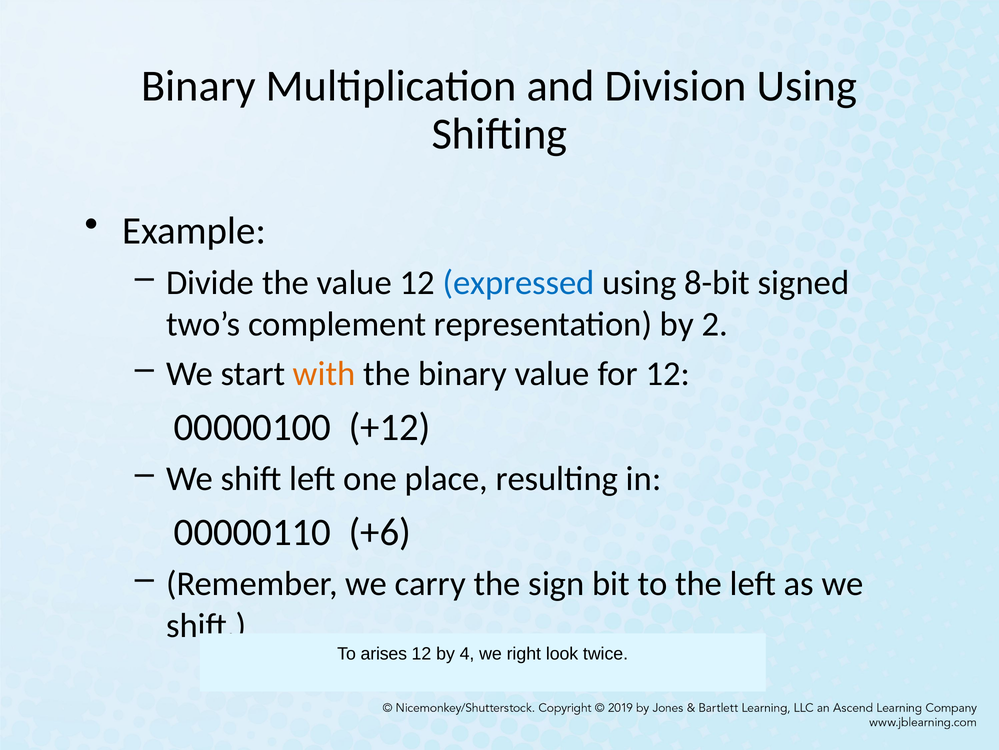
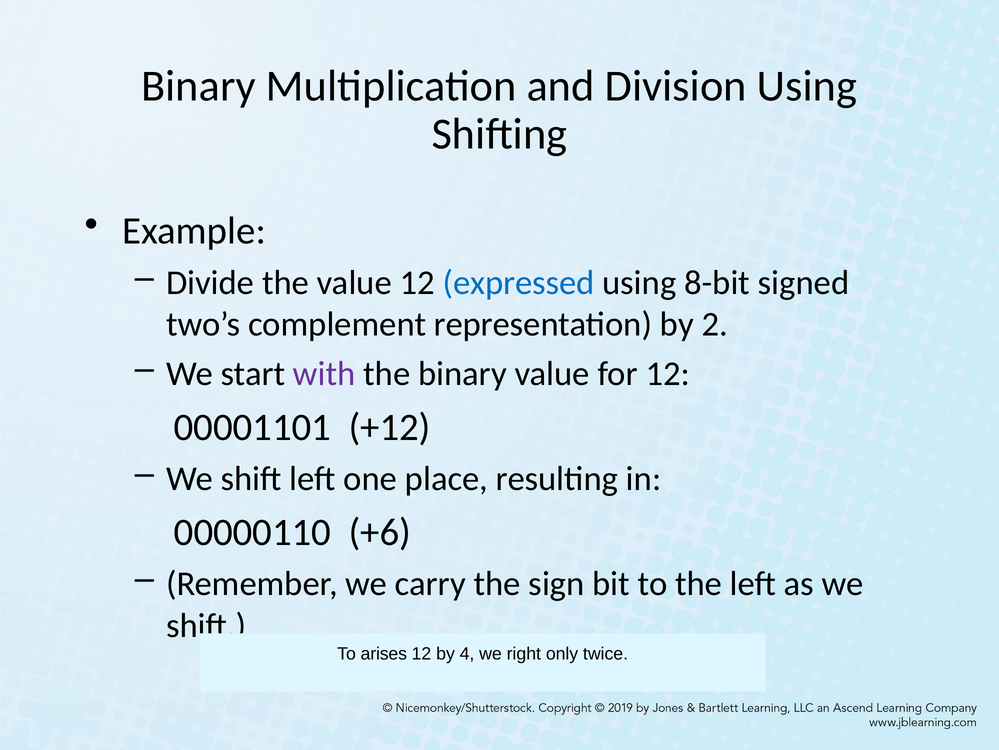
with colour: orange -> purple (324, 373)
00000100: 00000100 -> 00001101 (252, 427)
look: look -> only (562, 653)
